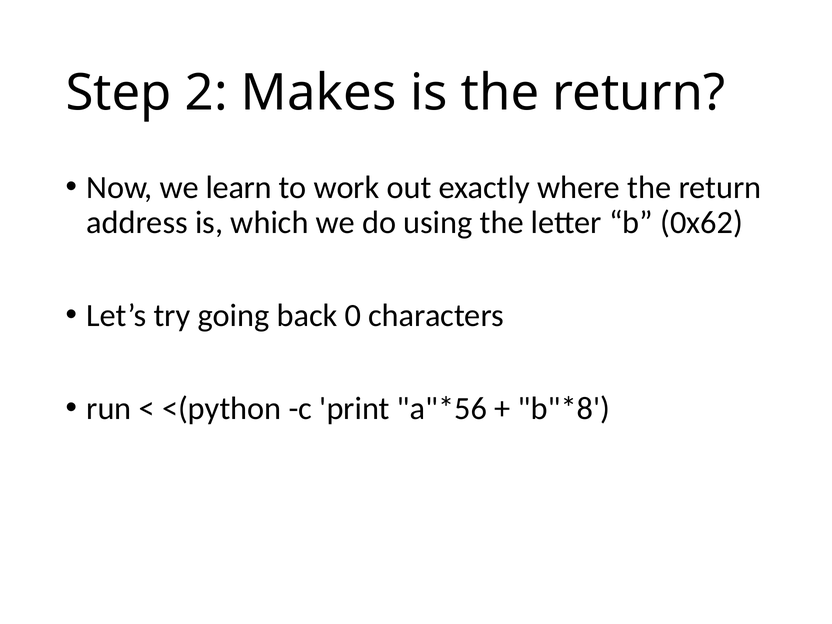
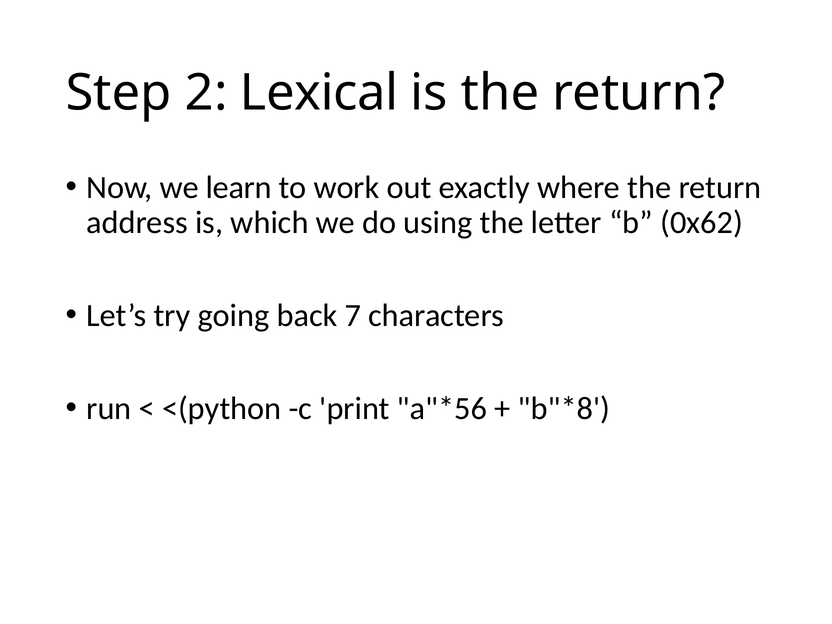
Makes: Makes -> Lexical (319, 93)
0: 0 -> 7 (353, 316)
